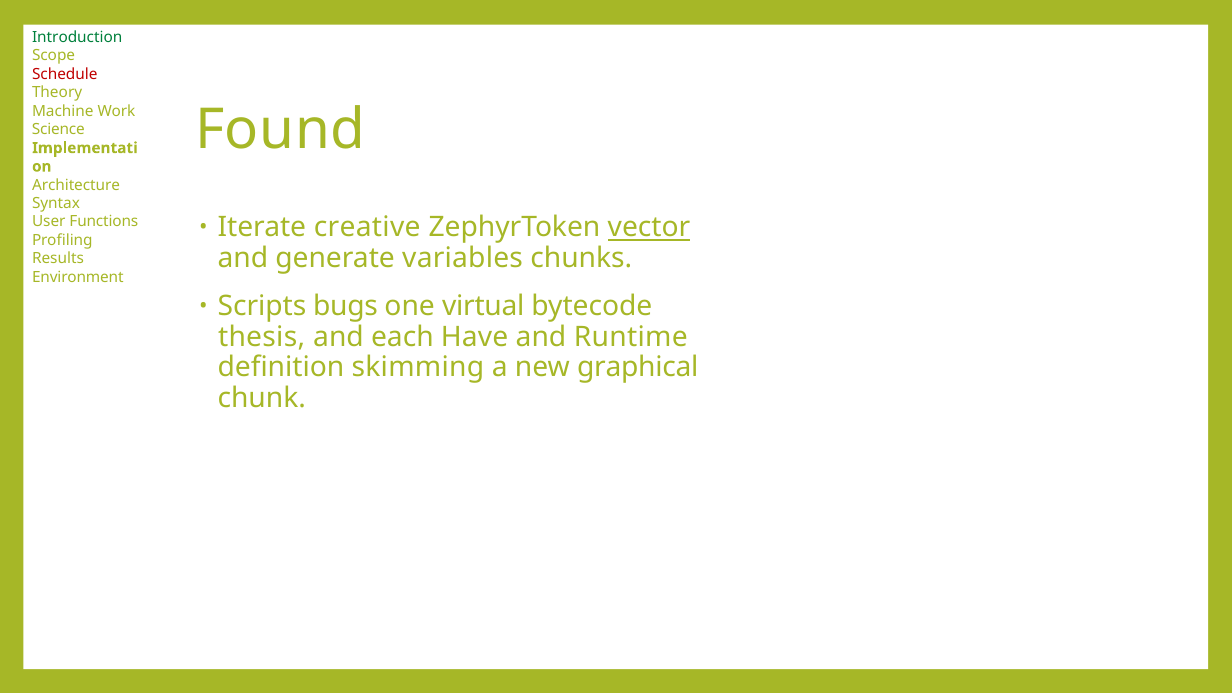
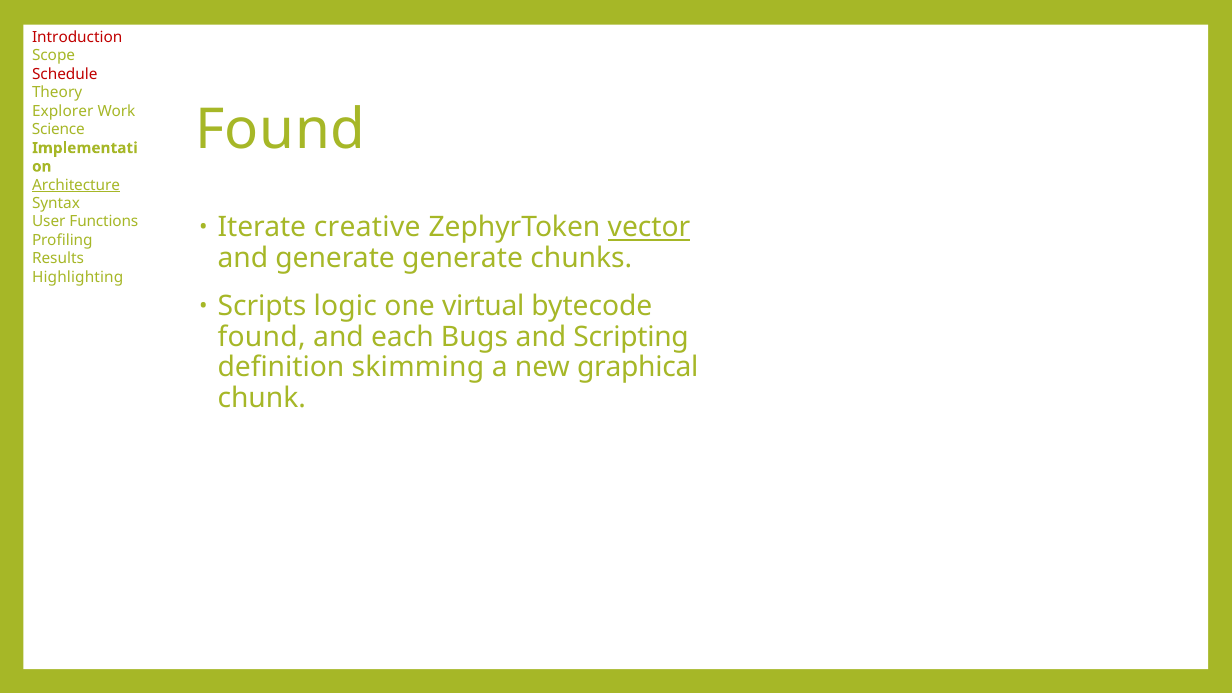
Introduction colour: green -> red (77, 37)
Machine: Machine -> Explorer (63, 111)
Architecture underline: none -> present (76, 185)
generate variables: variables -> generate (463, 258)
Environment: Environment -> Highlighting (78, 277)
bugs: bugs -> logic (345, 306)
thesis: thesis -> found (262, 337)
Have: Have -> Bugs (475, 337)
Runtime: Runtime -> Scripting (631, 337)
